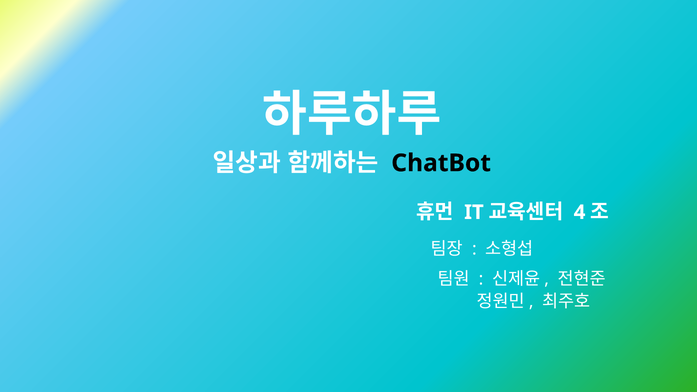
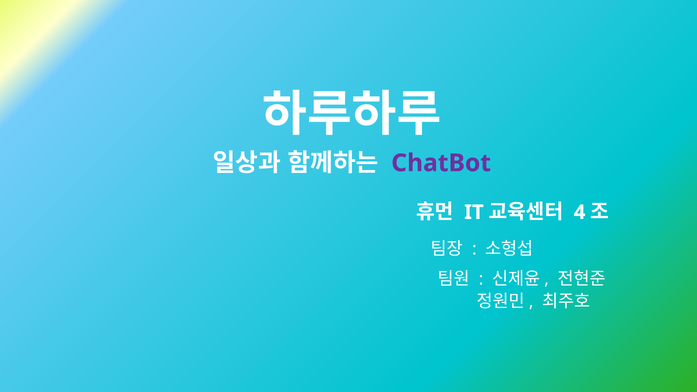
ChatBot colour: black -> purple (441, 163)
